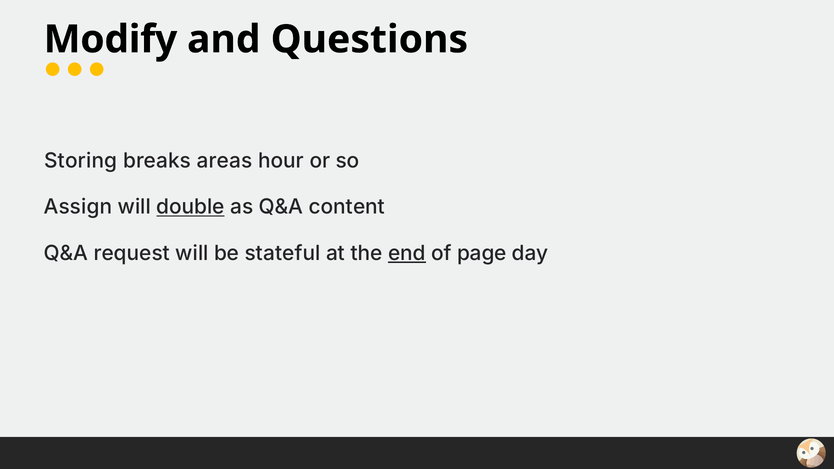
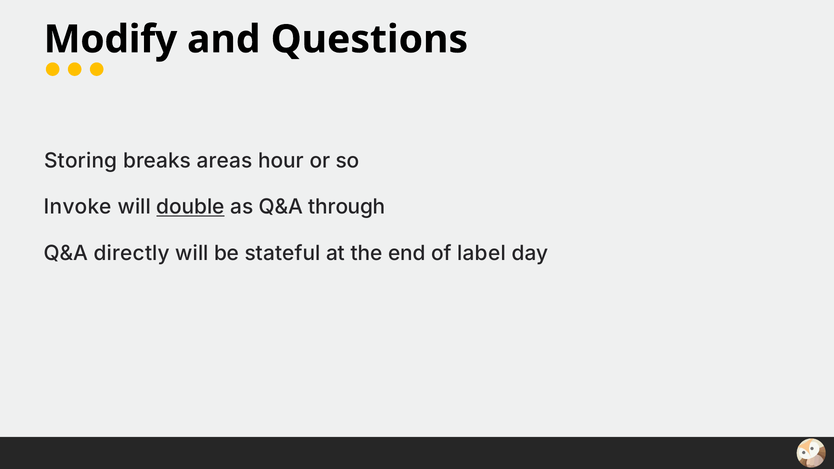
Assign: Assign -> Invoke (78, 207)
content: content -> through (347, 207)
request: request -> directly (132, 253)
end underline: present -> none (407, 253)
page: page -> label (482, 253)
